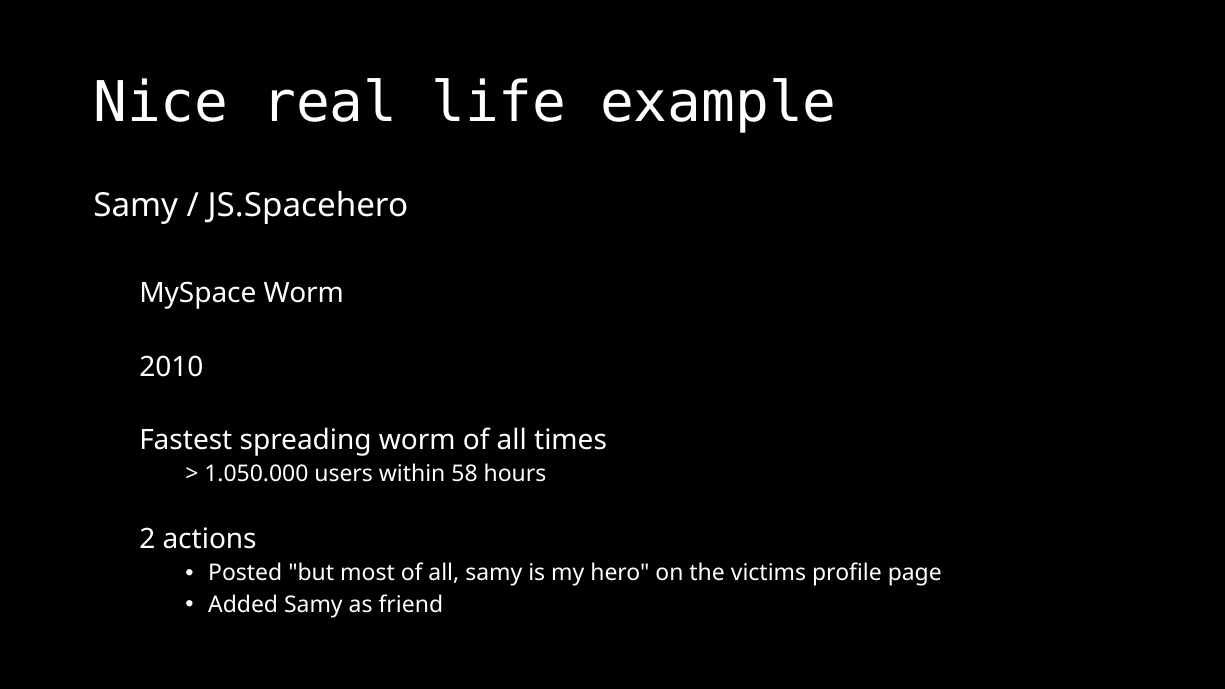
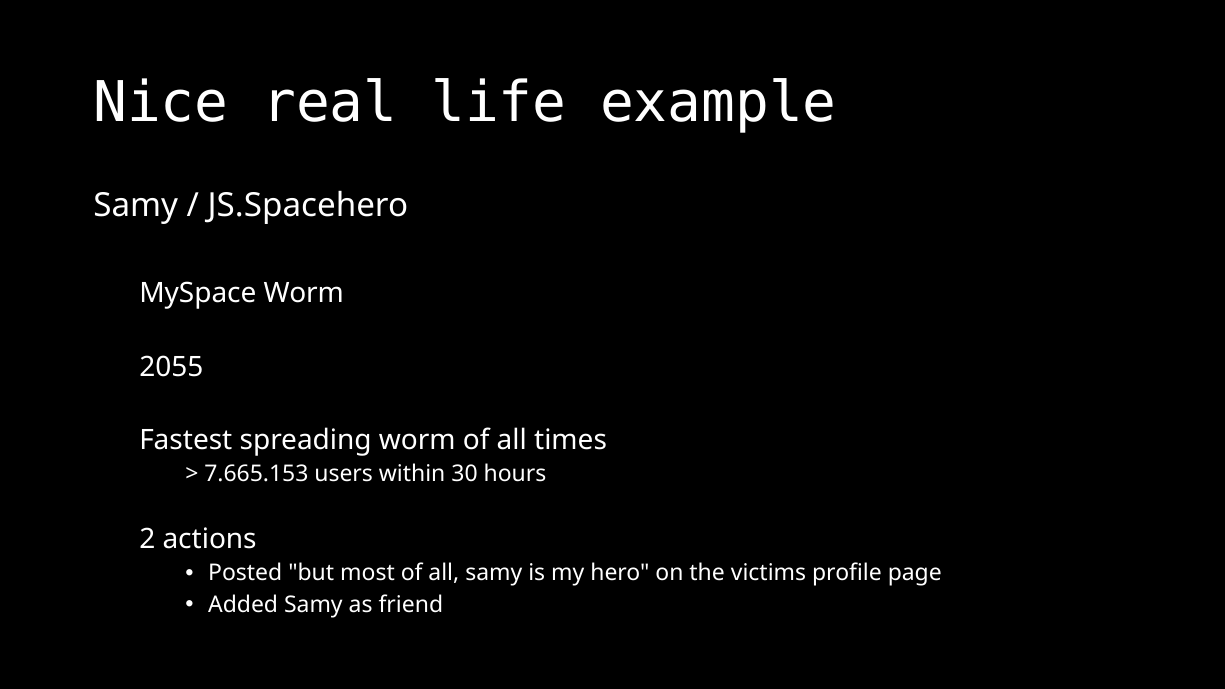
2010: 2010 -> 2055 (171, 367)
1.050.000: 1.050.000 -> 7.665.153 (256, 474)
58: 58 -> 30 (465, 474)
